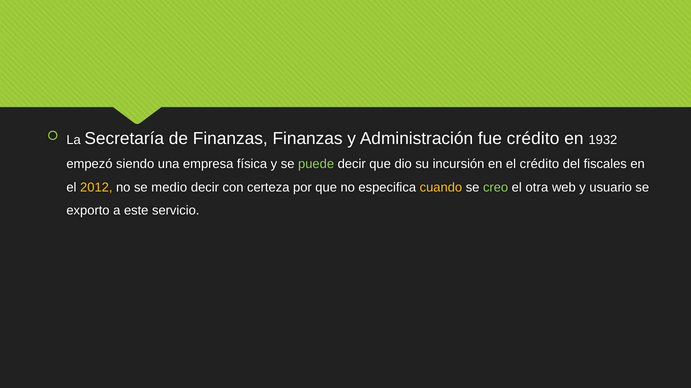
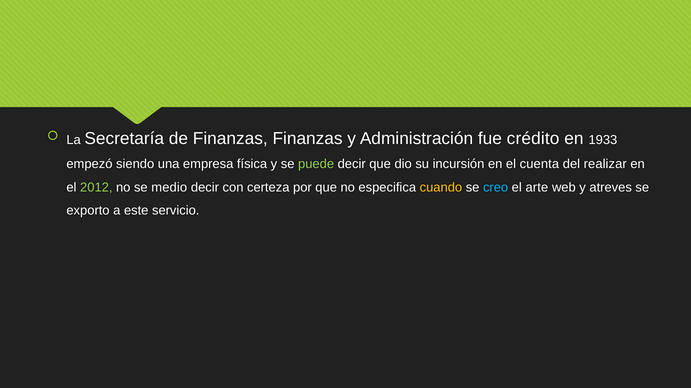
1932: 1932 -> 1933 (603, 140)
el crédito: crédito -> cuenta (539, 164)
fiscales: fiscales -> realizar (605, 164)
2012 colour: yellow -> light green (96, 188)
creo colour: light green -> light blue (496, 188)
otra: otra -> arte (537, 188)
usuario: usuario -> atreves (611, 188)
